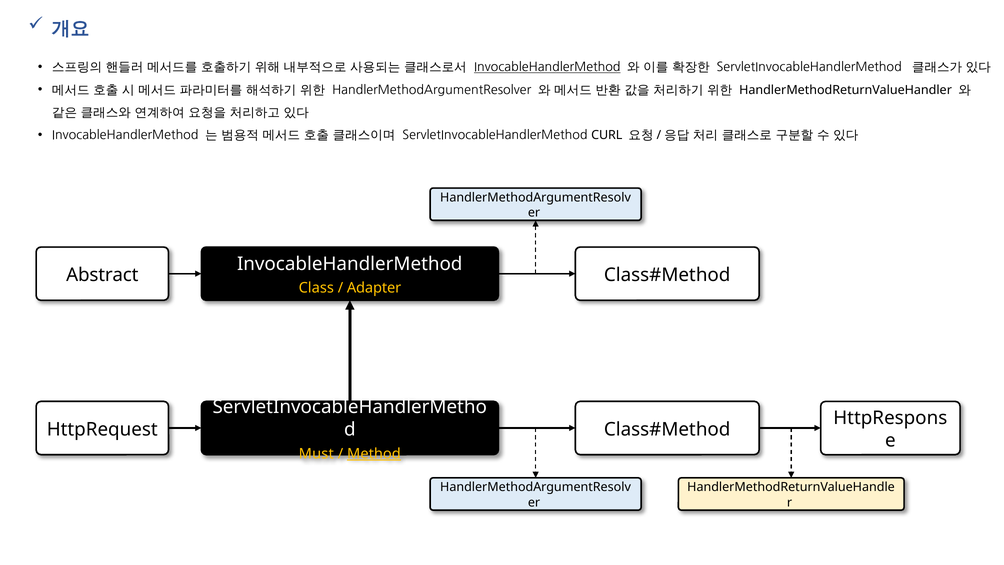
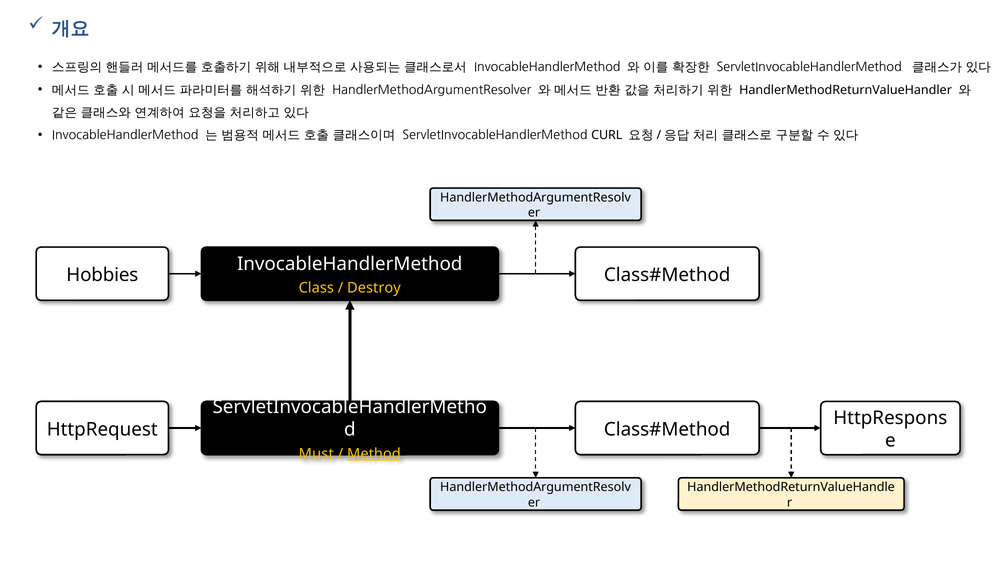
InvocableHandlerMethod underline: present -> none (547, 67)
Abstract: Abstract -> Hobbies (102, 275)
Adapter: Adapter -> Destroy (374, 288)
